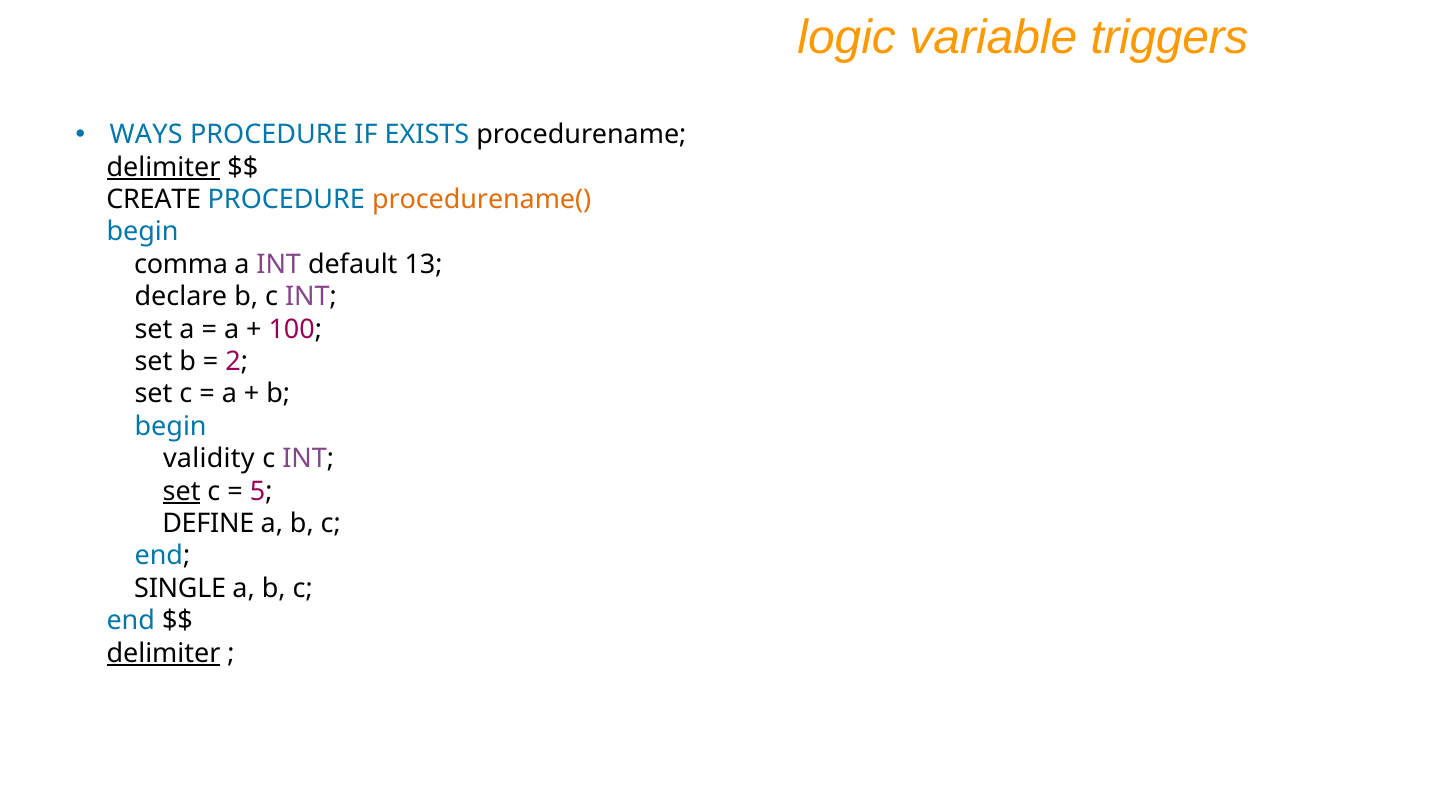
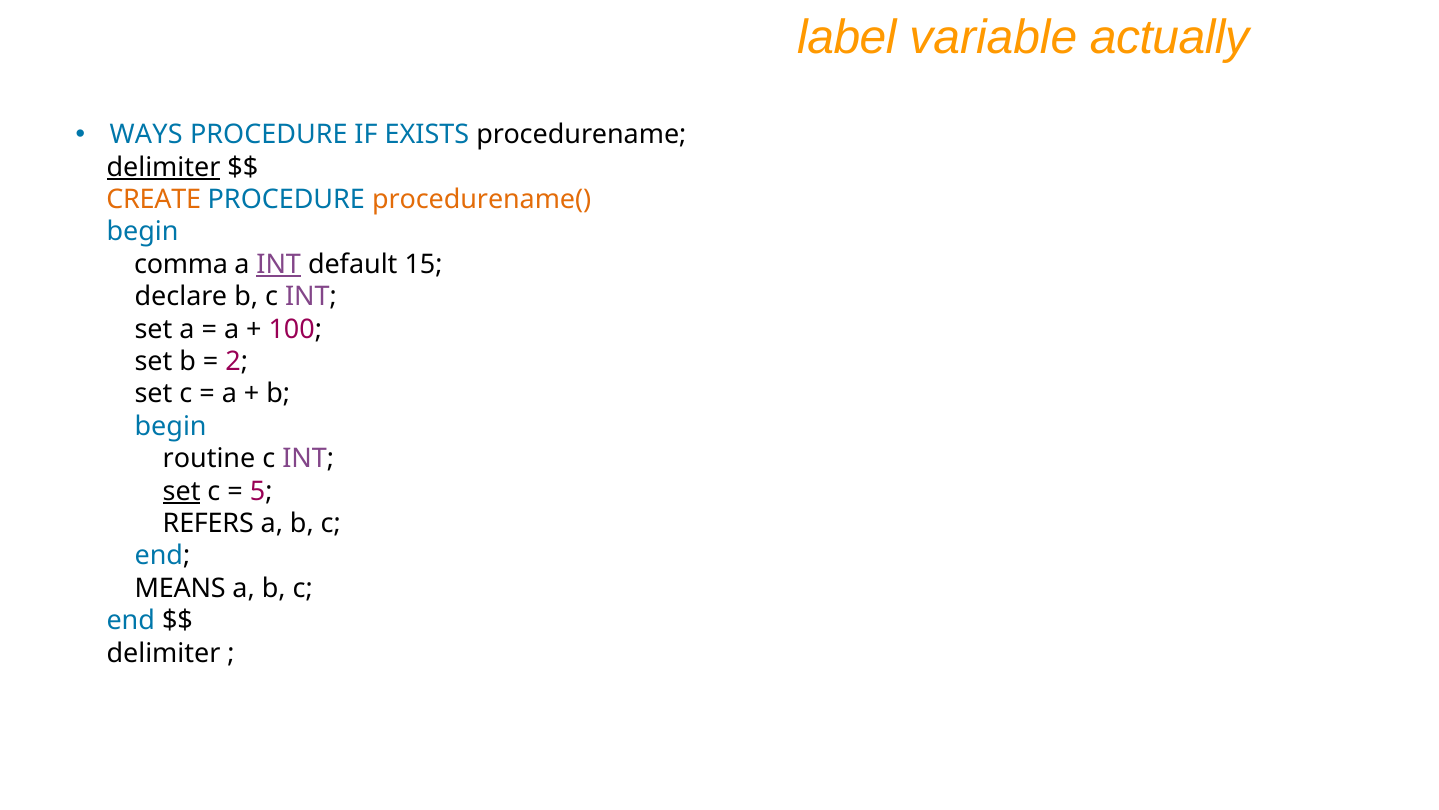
logic: logic -> label (847, 37)
triggers: triggers -> actually (1170, 37)
CREATE colour: black -> orange (154, 199)
INT underline: none -> present (279, 264)
13: 13 -> 15 (424, 264)
validity: validity -> routine (209, 458)
DEFINE: DEFINE -> REFERS (208, 523)
SINGLE: SINGLE -> MEANS (180, 588)
delimiter underline: present -> none (164, 653)
